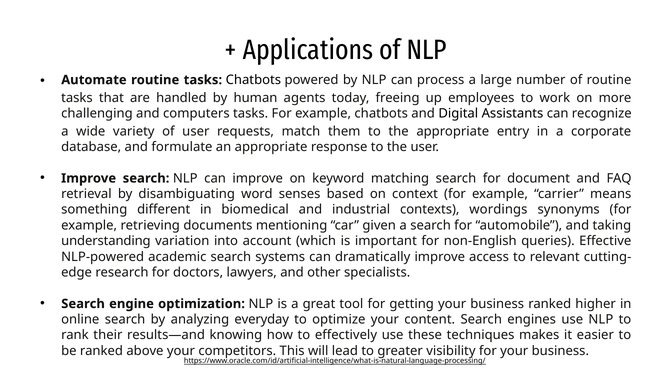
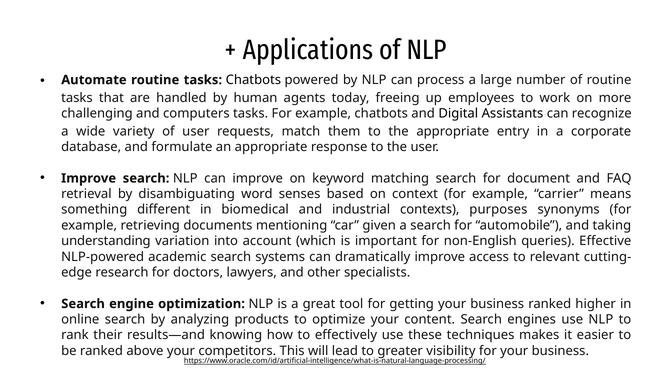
wordings: wordings -> purposes (498, 210)
everyday: everyday -> products (262, 319)
